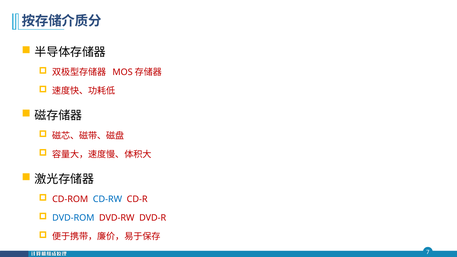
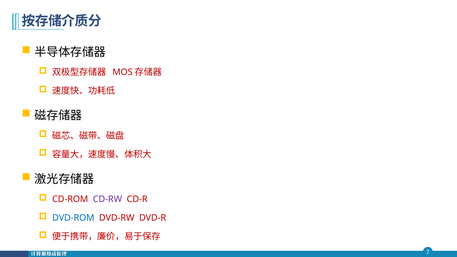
CD-RW colour: blue -> purple (107, 199)
